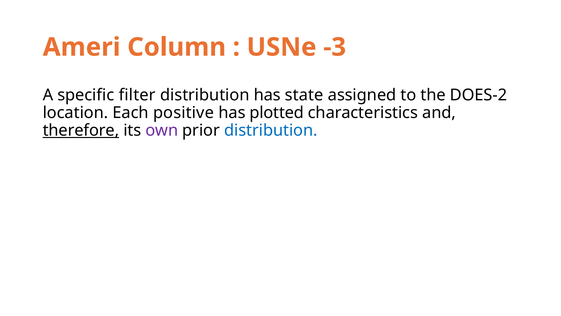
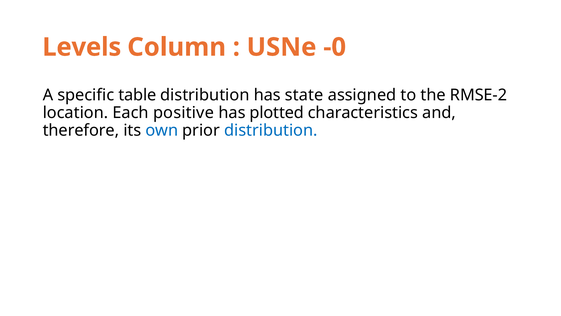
Ameri: Ameri -> Levels (82, 47)
-3: -3 -> -0 (335, 47)
filter: filter -> table (137, 95)
DOES-2: DOES-2 -> RMSE-2 (479, 95)
therefore underline: present -> none (81, 130)
own colour: purple -> blue (162, 130)
